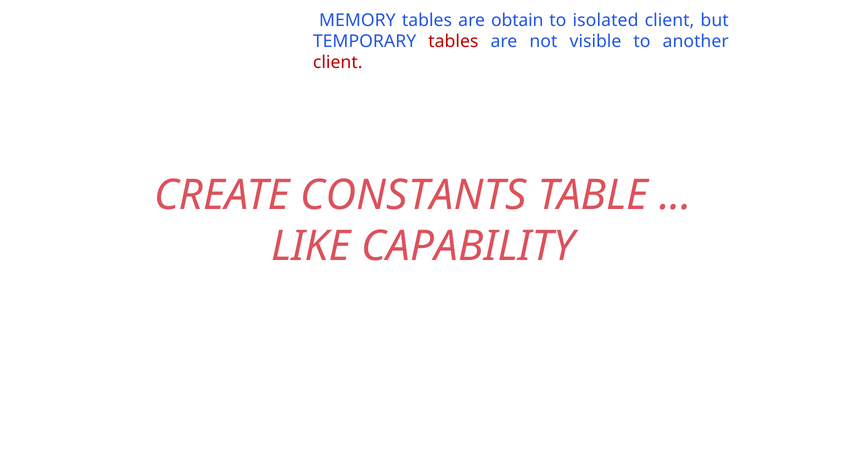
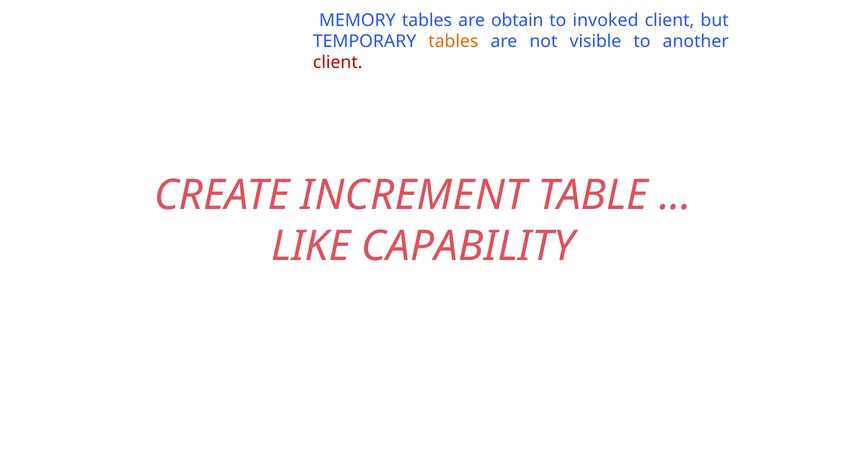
isolated: isolated -> invoked (606, 20)
tables colour: red -> orange (453, 41)
CONSTANTS: CONSTANTS -> INCREMENT (413, 195)
